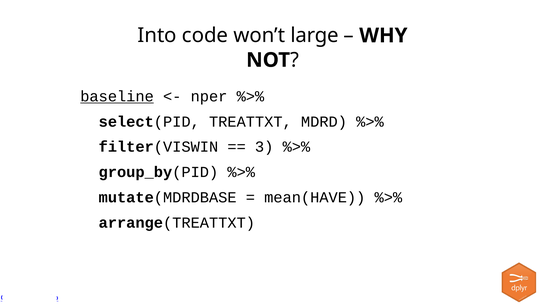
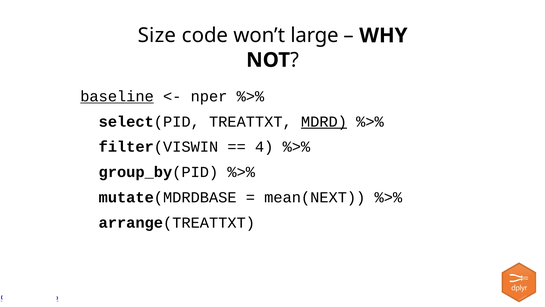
Into: Into -> Size (157, 35)
MDRD underline: none -> present (324, 121)
3: 3 -> 4 (264, 147)
mean(HAVE: mean(HAVE -> mean(NEXT (315, 197)
